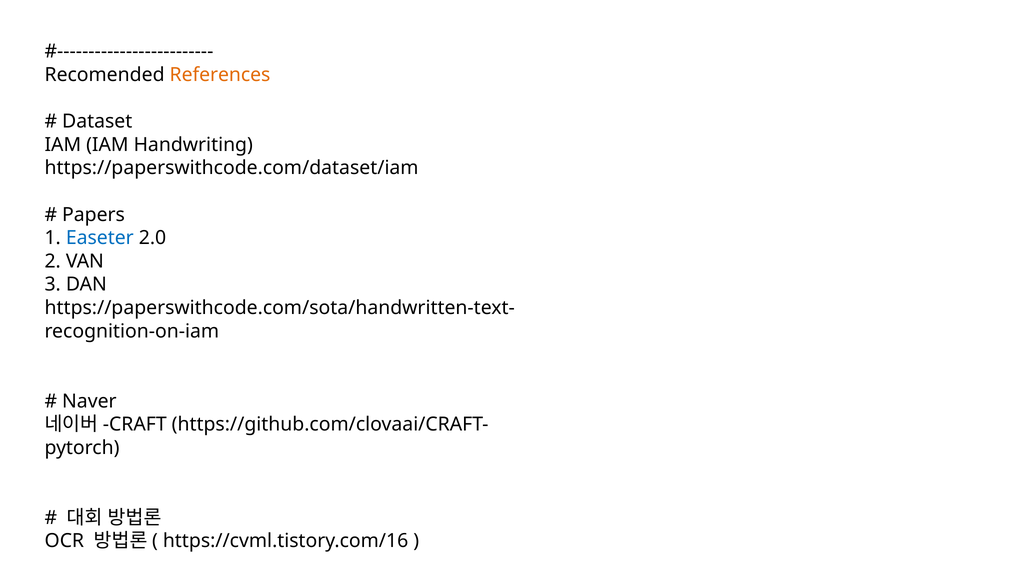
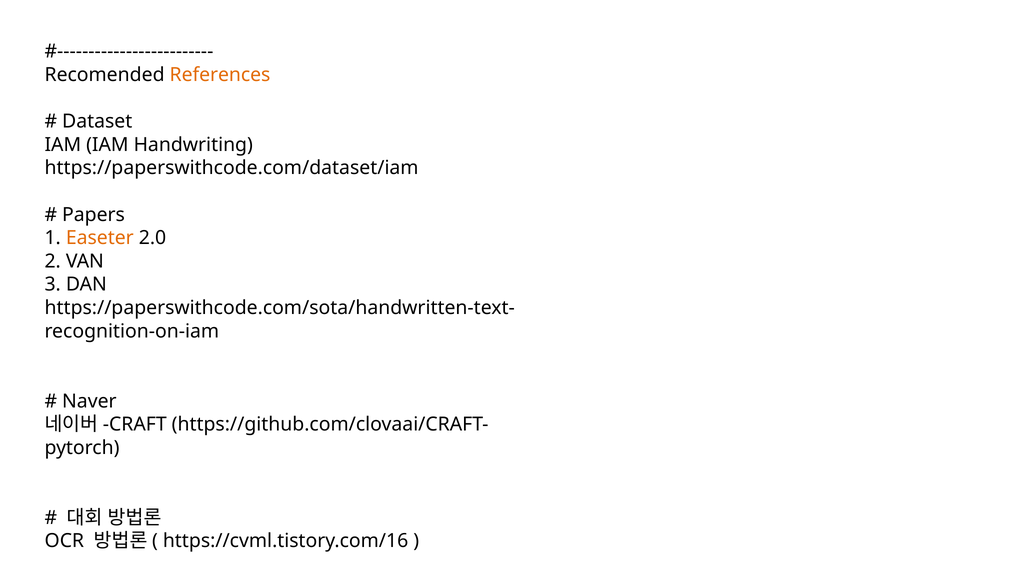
Easeter colour: blue -> orange (100, 238)
